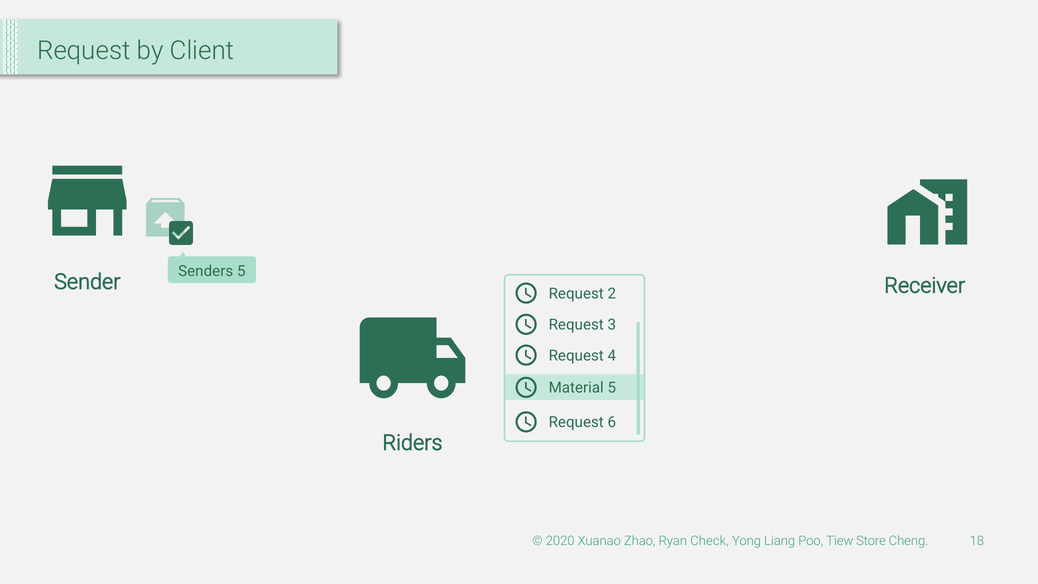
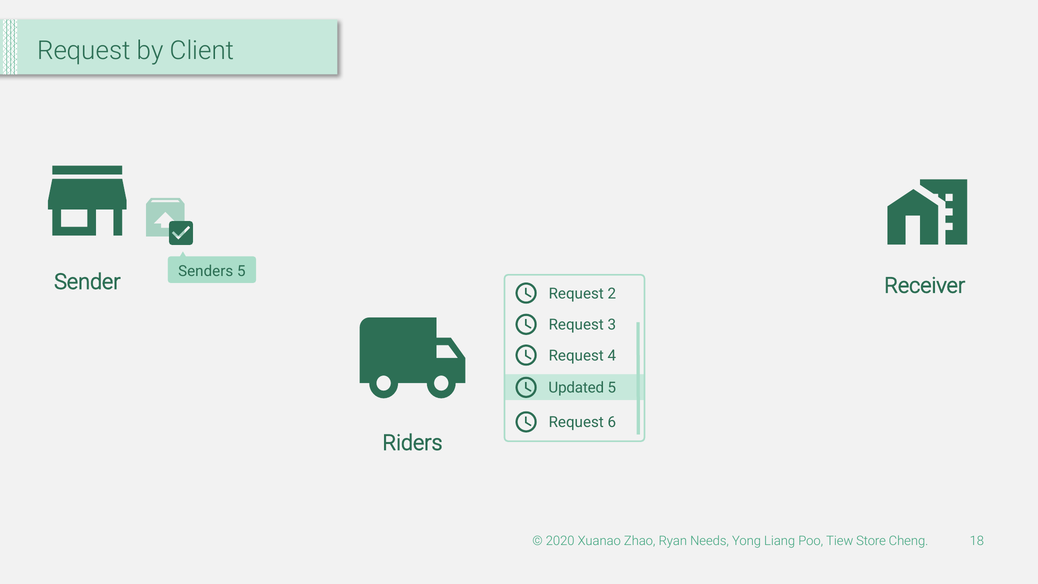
Material: Material -> Updated (576, 388)
Check: Check -> Needs (710, 541)
